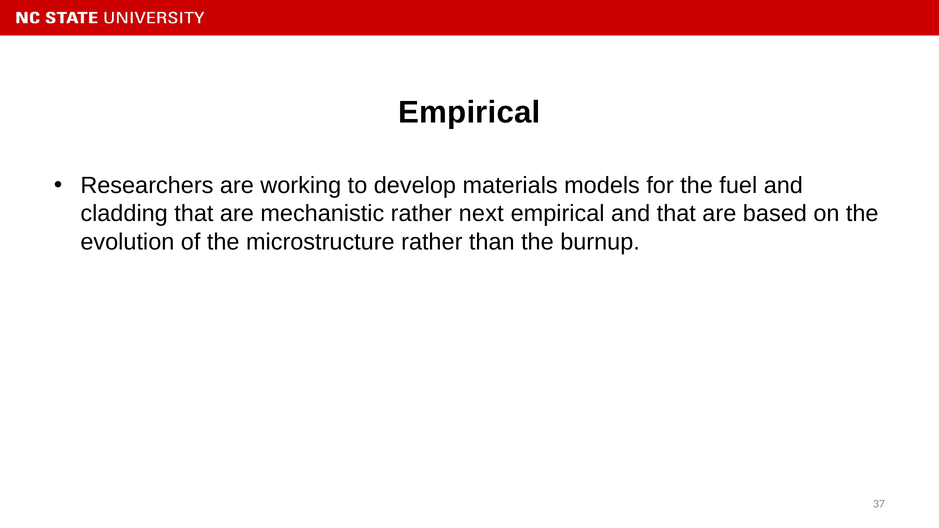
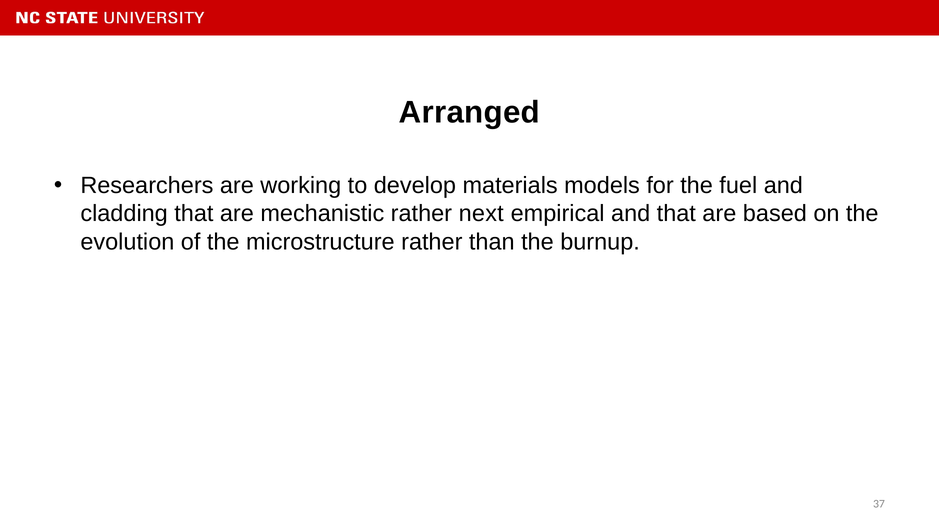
Empirical: Empirical -> Arranged (469, 113)
